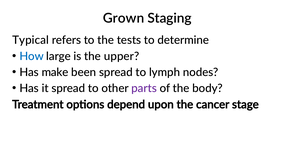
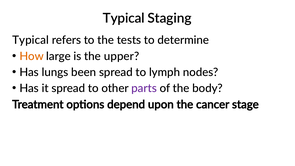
Grown: Grown -> Typical (124, 18)
How colour: blue -> orange (32, 56)
make: make -> lungs (55, 72)
